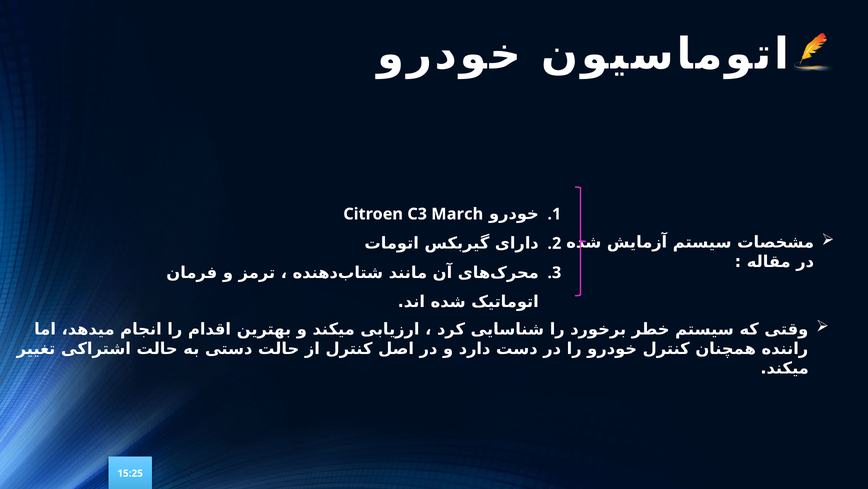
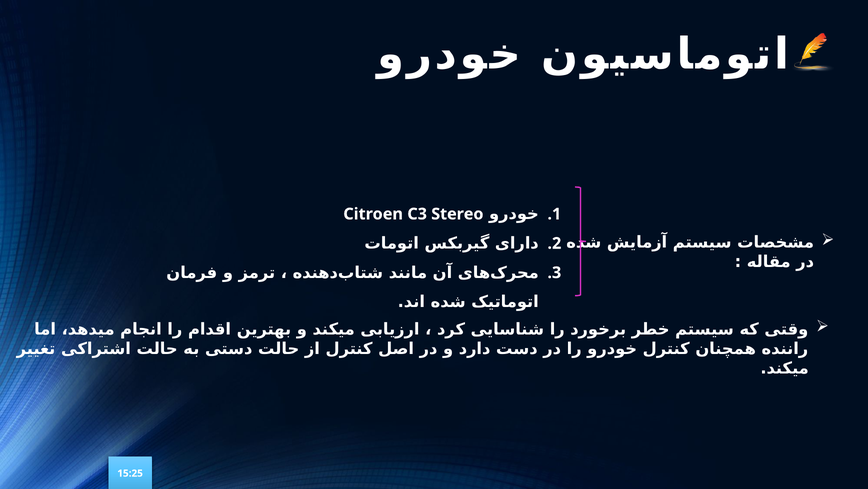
March: March -> Stereo (457, 214)
